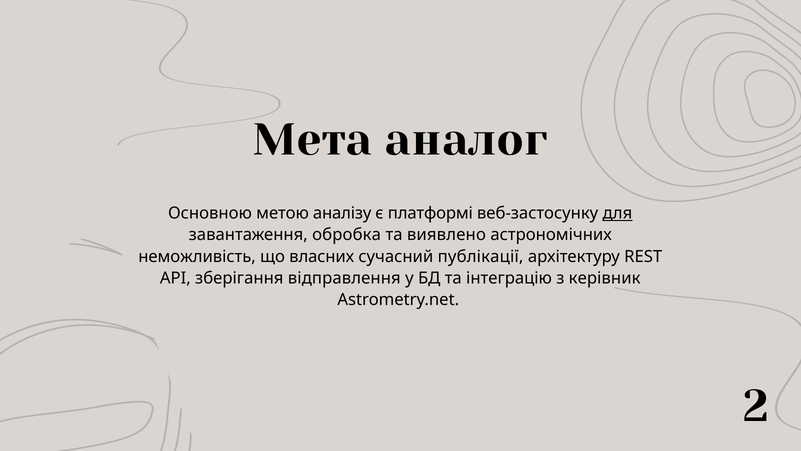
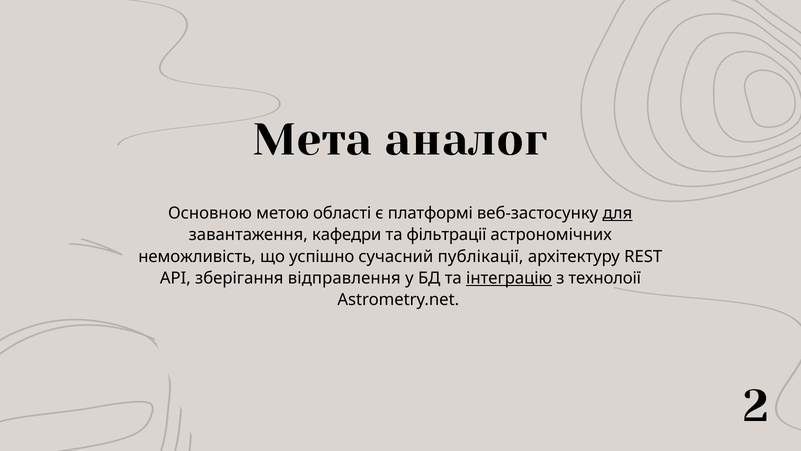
аналізу: аналізу -> області (342, 213)
обробка: обробка -> кафедри (347, 235)
виявлено: виявлено -> фільтрації (447, 235)
власних: власних -> успішно (322, 256)
інтеграцію underline: none -> present (509, 278)
керівник: керівник -> технолоії (605, 278)
